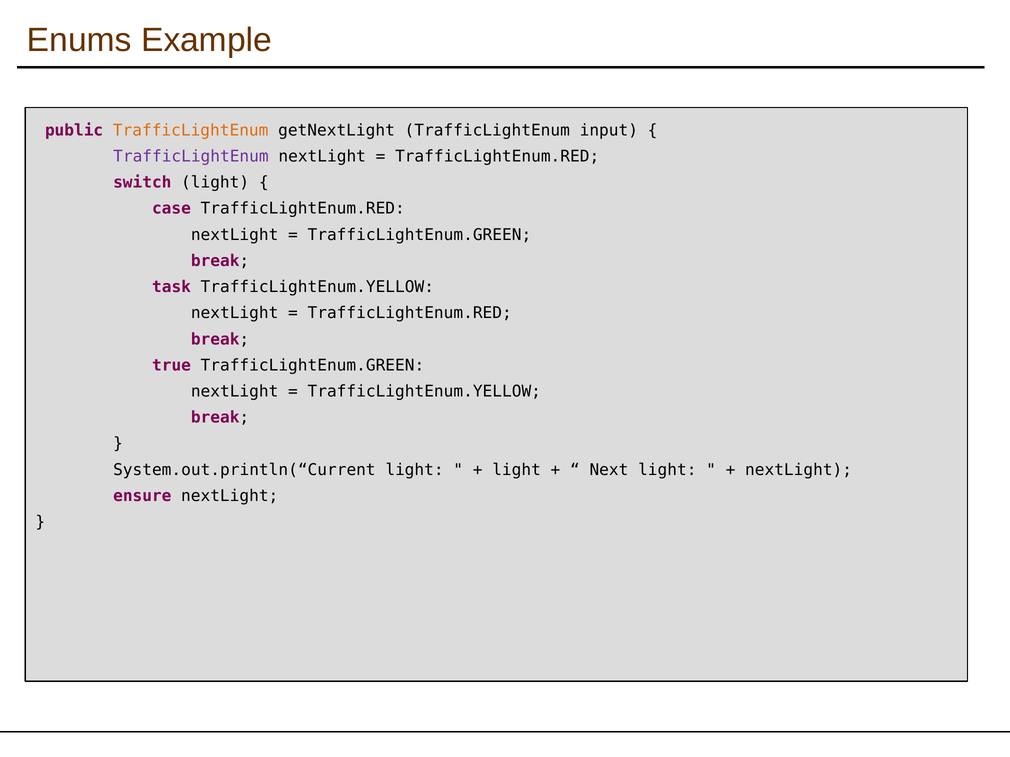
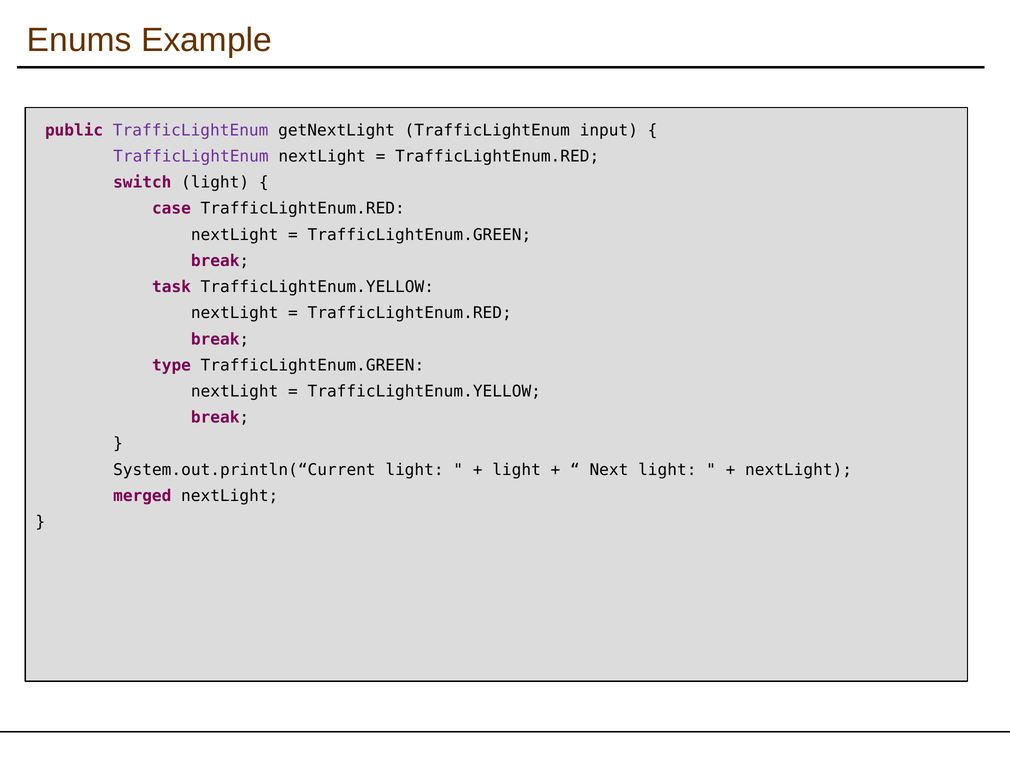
TrafficLightEnum colour: orange -> purple (191, 130)
true: true -> type (172, 366)
ensure: ensure -> merged (142, 496)
